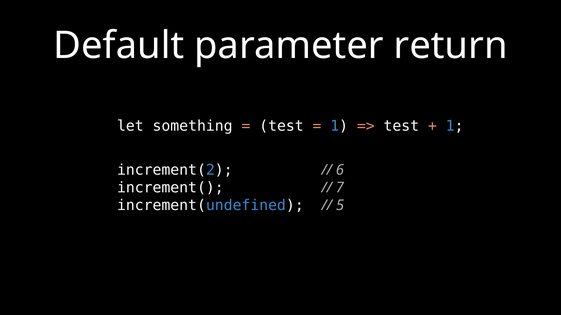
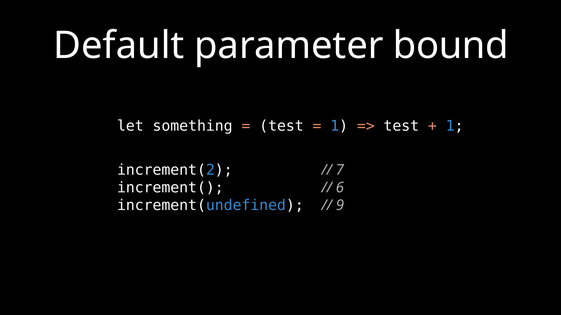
return: return -> bound (451, 46)
6: 6 -> 7 (340, 170)
7: 7 -> 6 (340, 188)
5: 5 -> 9 (340, 206)
